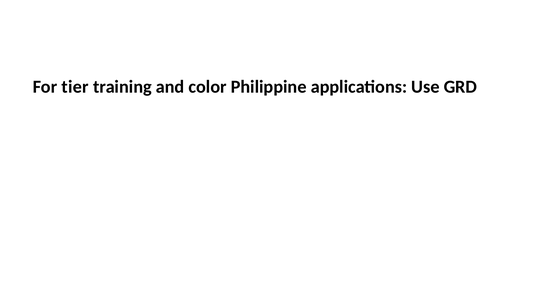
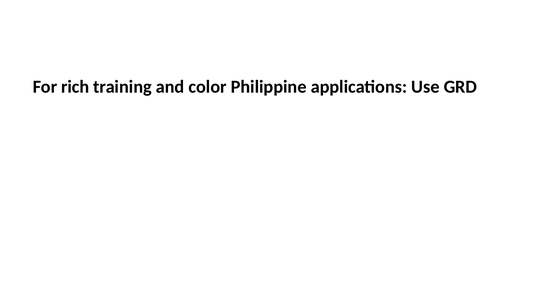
tier: tier -> rich (75, 87)
